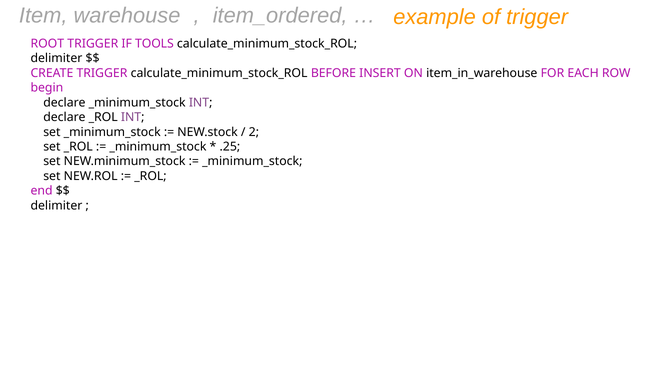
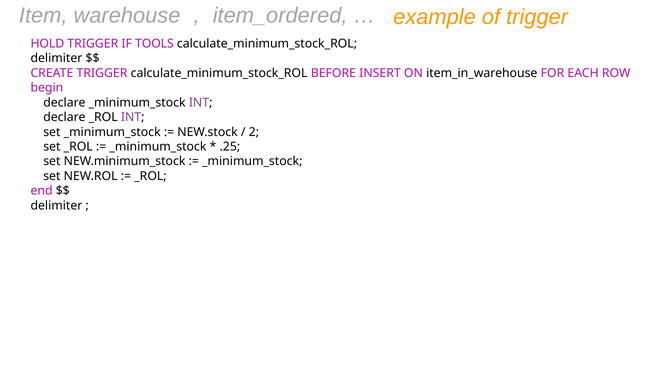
ROOT: ROOT -> HOLD (47, 44)
